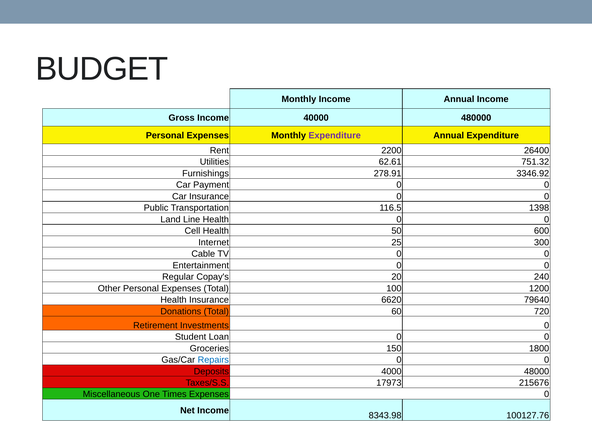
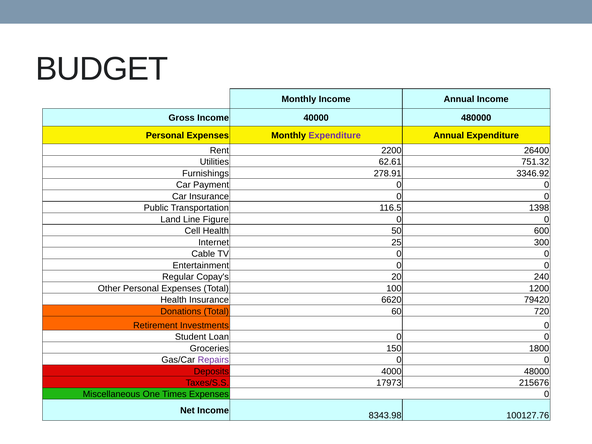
Line Health: Health -> Figure (216, 219)
79640: 79640 -> 79420 (537, 300)
Repairs colour: blue -> purple (213, 360)
